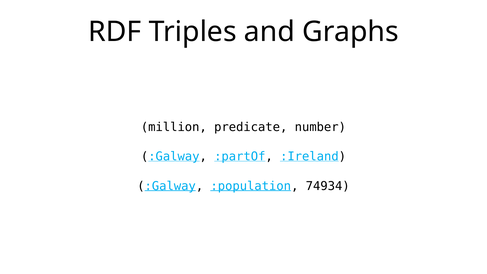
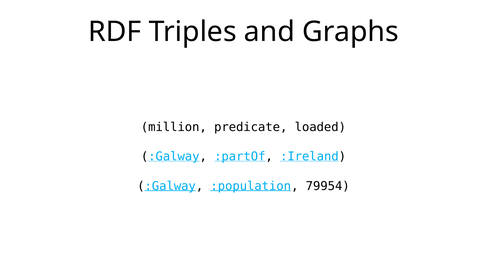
number: number -> loaded (320, 127)
74934: 74934 -> 79954 (328, 186)
